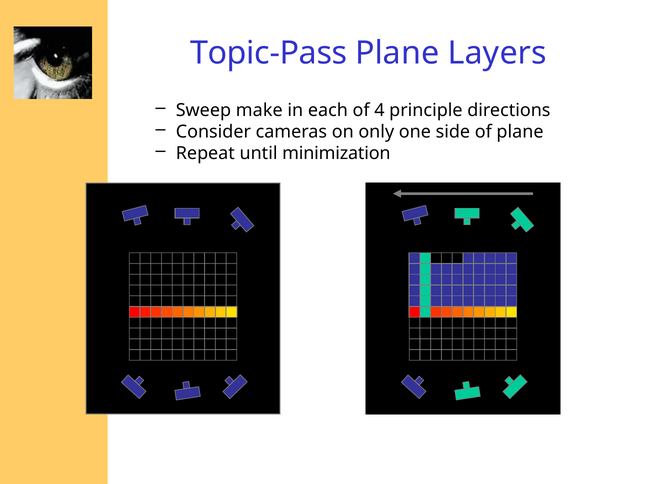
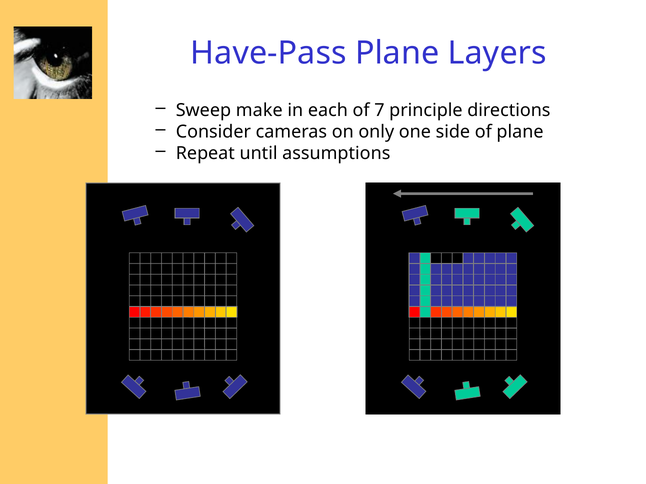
Topic-Pass: Topic-Pass -> Have-Pass (268, 53)
4: 4 -> 7 (379, 110)
minimization: minimization -> assumptions (336, 153)
